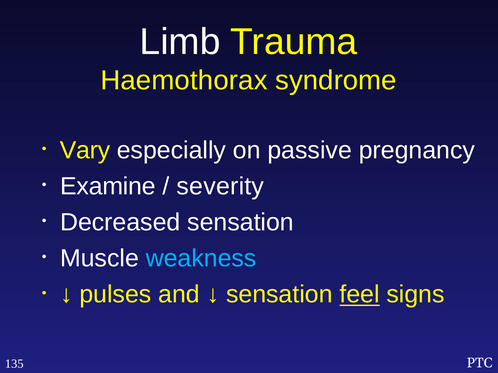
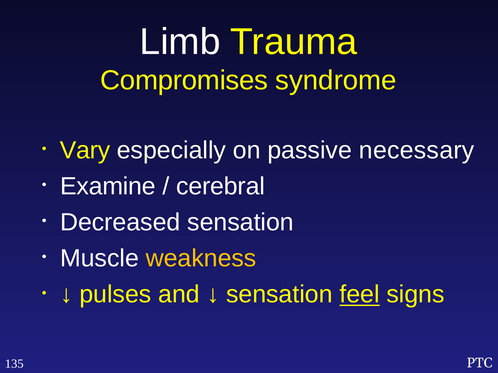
Haemothorax: Haemothorax -> Compromises (184, 80)
pregnancy: pregnancy -> necessary (417, 150)
severity: severity -> cerebral (221, 186)
weakness colour: light blue -> yellow (201, 259)
